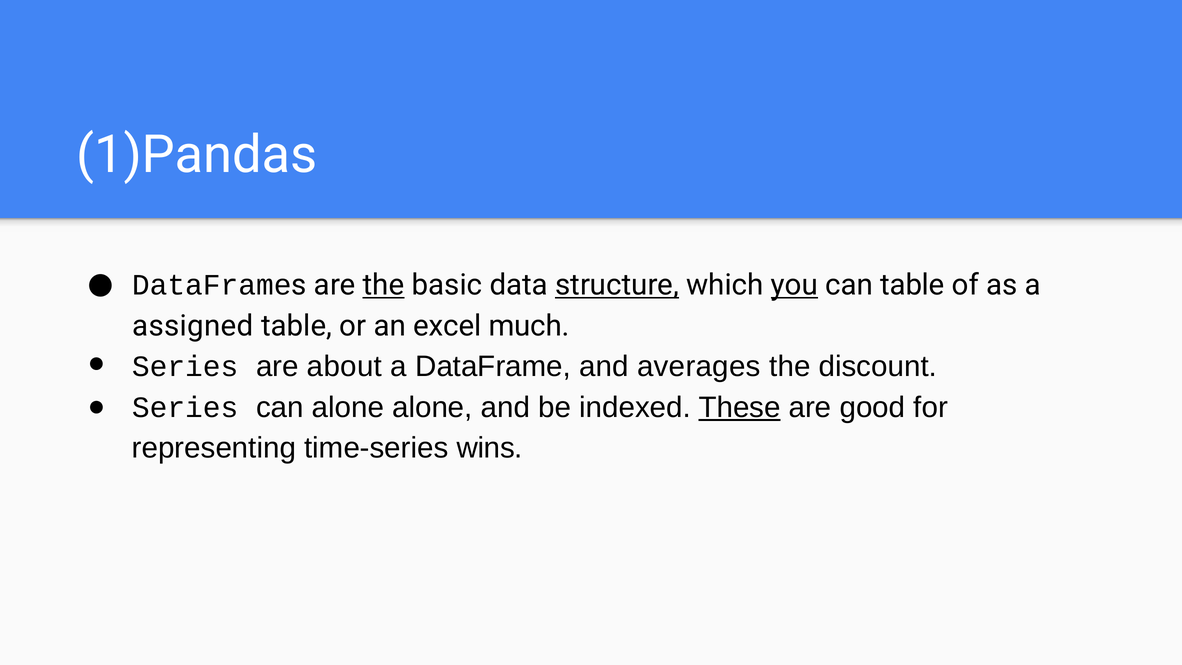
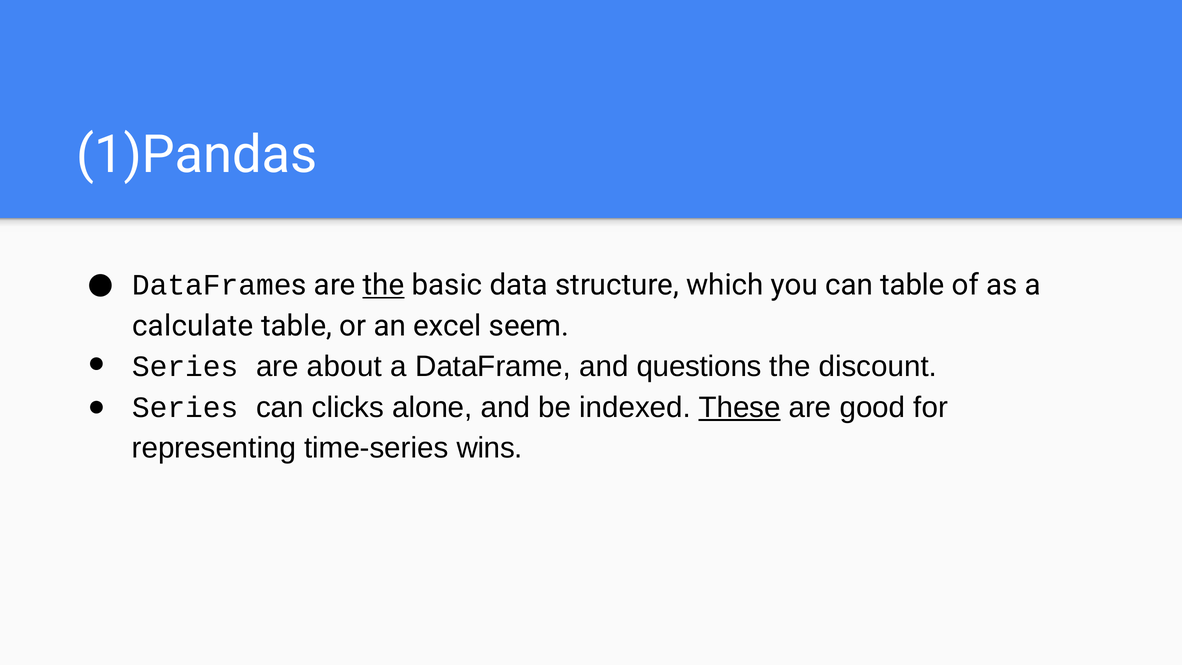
structure underline: present -> none (617, 285)
you underline: present -> none (794, 285)
assigned: assigned -> calculate (193, 326)
much: much -> seem (529, 326)
averages: averages -> questions (699, 367)
can alone: alone -> clicks (348, 407)
